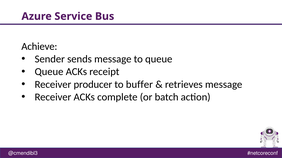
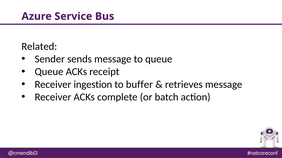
Achieve: Achieve -> Related (39, 47)
producer: producer -> ingestion (93, 85)
